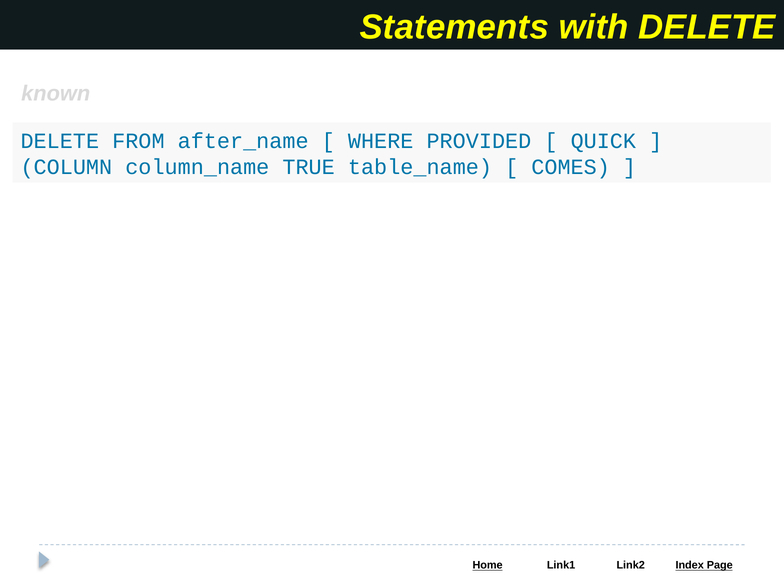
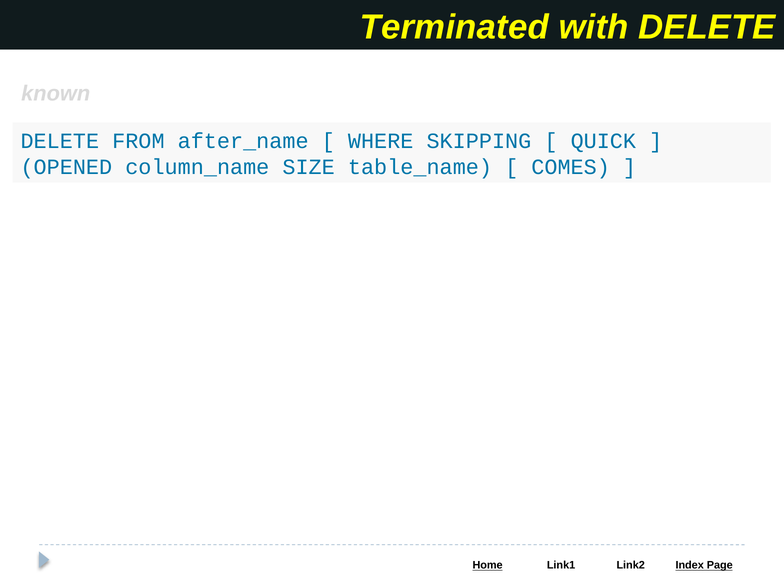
Statements: Statements -> Terminated (454, 27)
PROVIDED: PROVIDED -> SKIPPING (479, 141)
COLUMN: COLUMN -> OPENED (66, 167)
TRUE: TRUE -> SIZE (309, 167)
